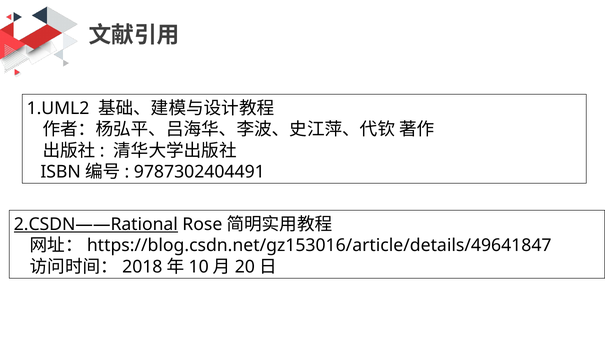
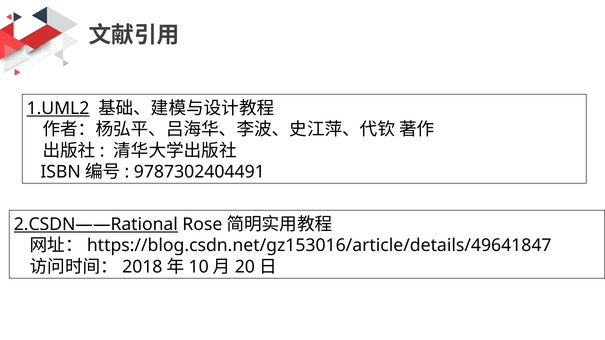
1.UML2 underline: none -> present (58, 108)
